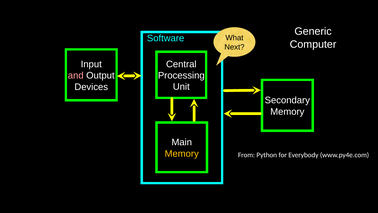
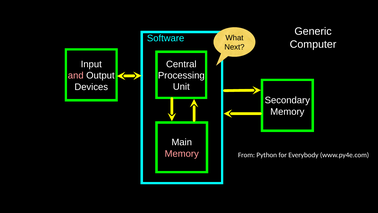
Memory colour: yellow -> pink (182, 153)
